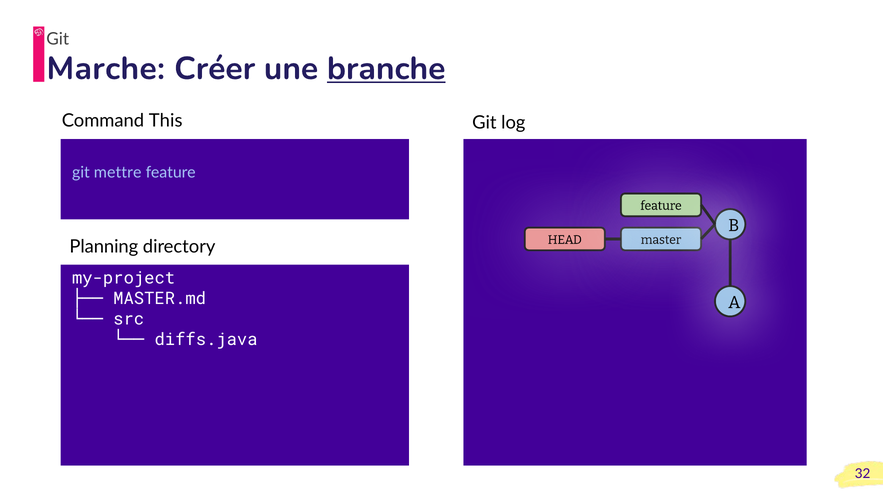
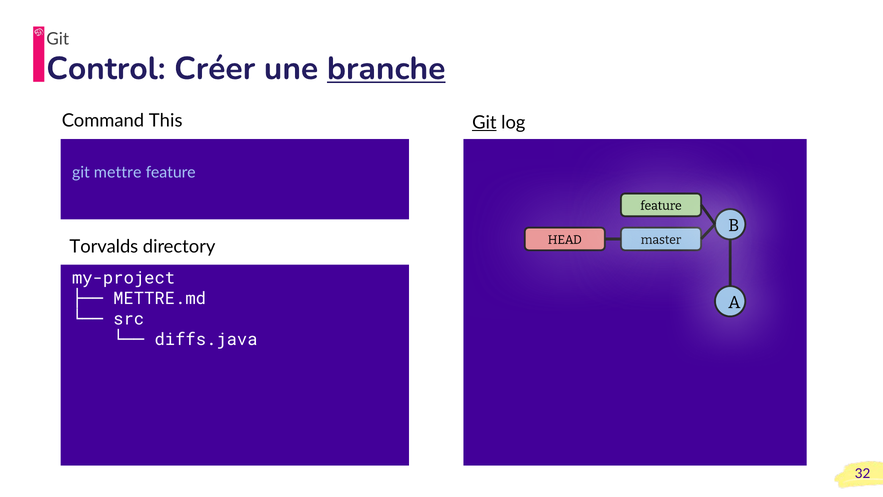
Marche: Marche -> Control (106, 68)
Git underline: none -> present (484, 123)
Planning: Planning -> Torvalds (104, 247)
MASTER.md: MASTER.md -> METTRE.md (160, 298)
